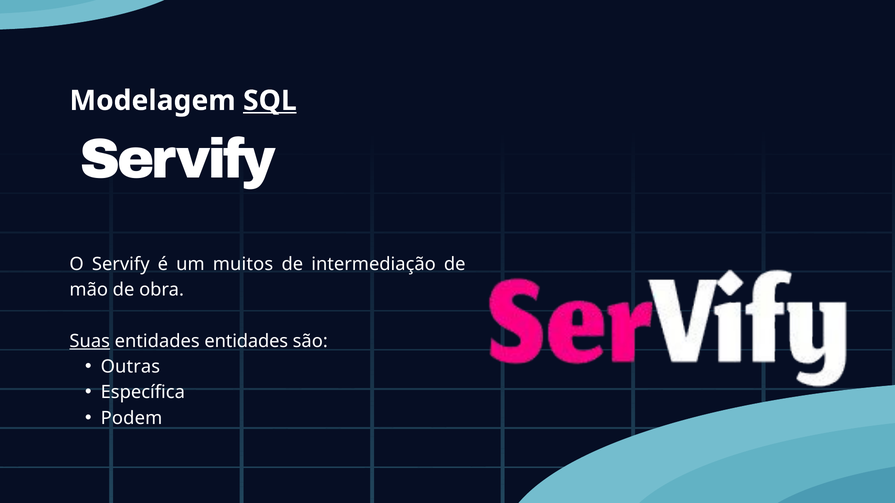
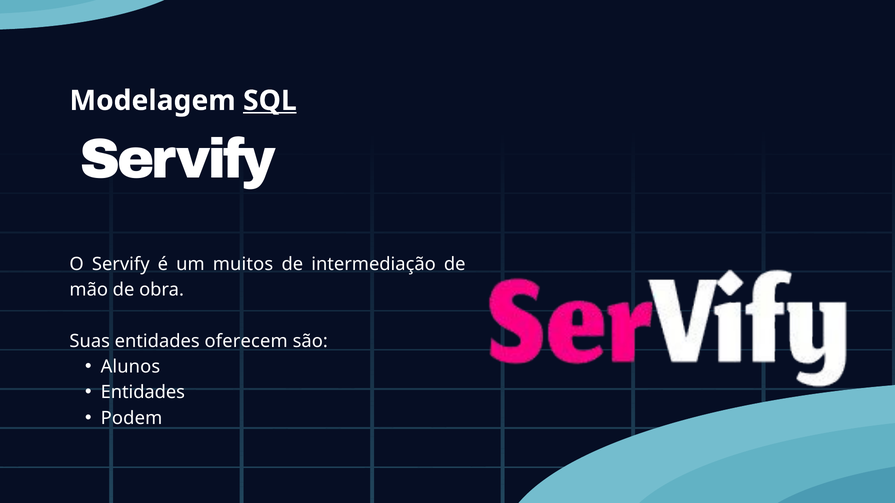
Suas underline: present -> none (90, 341)
entidades entidades: entidades -> oferecem (246, 341)
Outras: Outras -> Alunos (130, 367)
Específica: Específica -> Entidades (143, 393)
